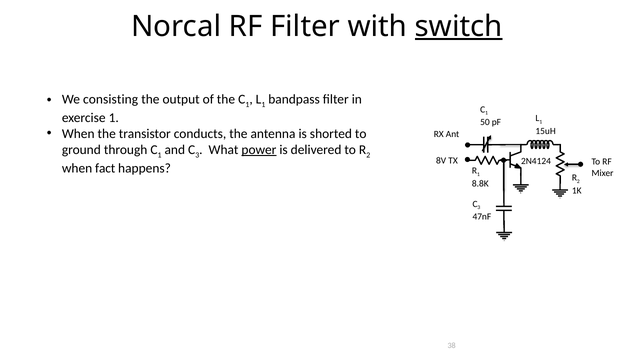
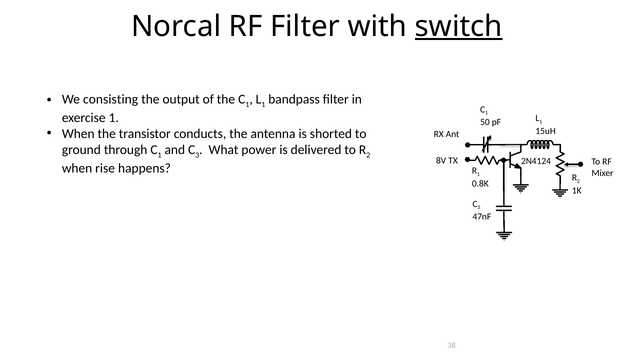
power underline: present -> none (259, 150)
fact: fact -> rise (105, 168)
8.8K: 8.8K -> 0.8K (480, 184)
